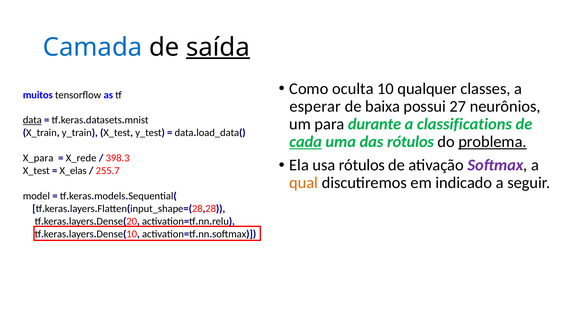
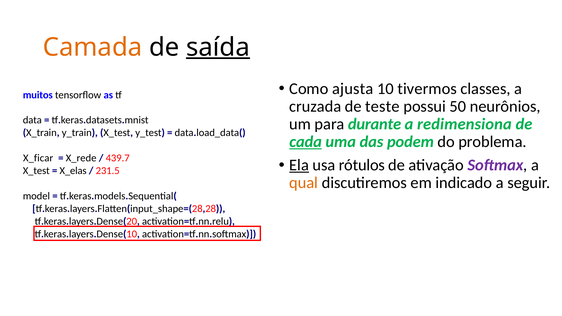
Camada colour: blue -> orange (93, 47)
oculta: oculta -> ajusta (353, 89)
qualquer: qualquer -> tivermos (427, 89)
esperar: esperar -> cruzada (315, 106)
baixa: baixa -> teste (382, 106)
27: 27 -> 50 (458, 106)
data underline: present -> none (32, 120)
classifications: classifications -> redimensiona (464, 124)
das rótulos: rótulos -> podem (410, 142)
problema underline: present -> none (493, 142)
X_para: X_para -> X_ficar (38, 158)
398.3: 398.3 -> 439.7 (118, 158)
Ela underline: none -> present (299, 165)
255.7: 255.7 -> 231.5 (108, 171)
